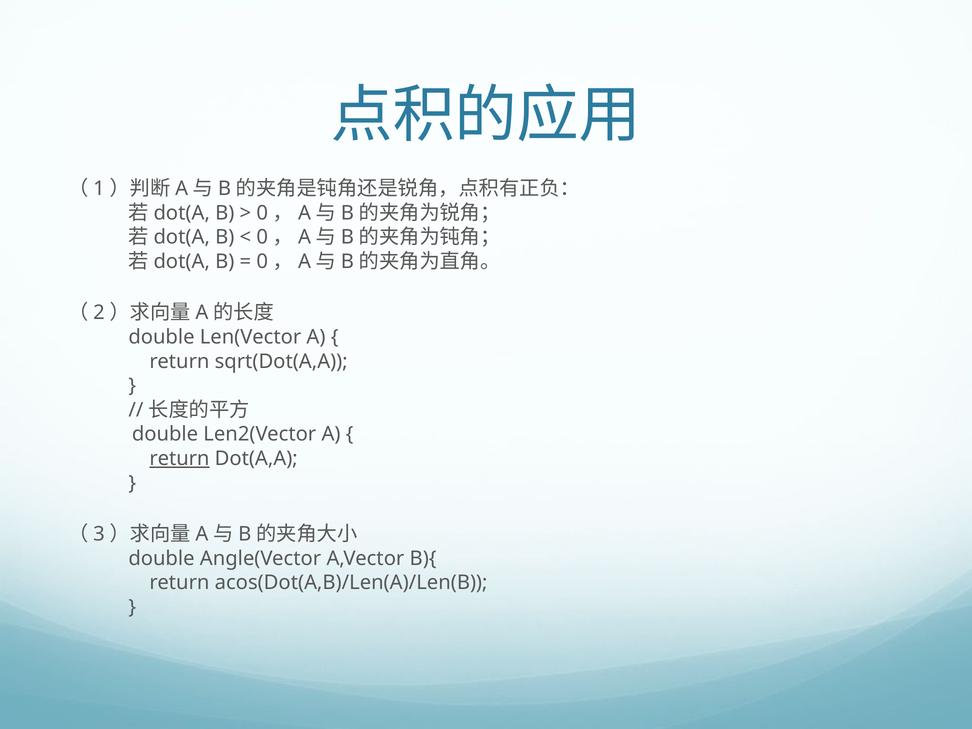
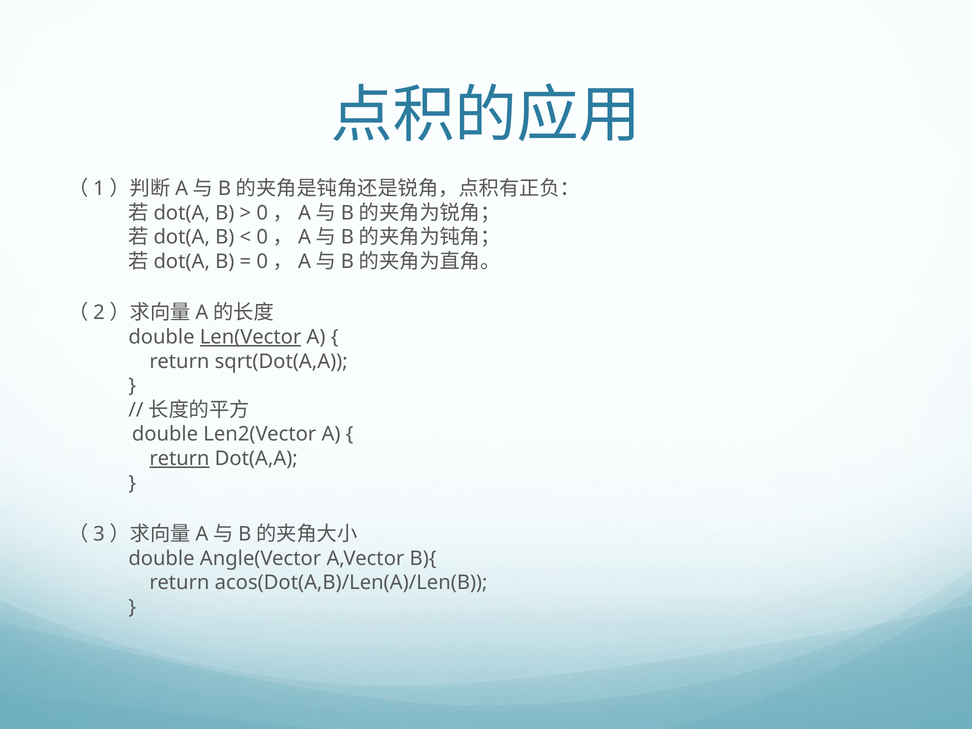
Len(Vector underline: none -> present (251, 337)
